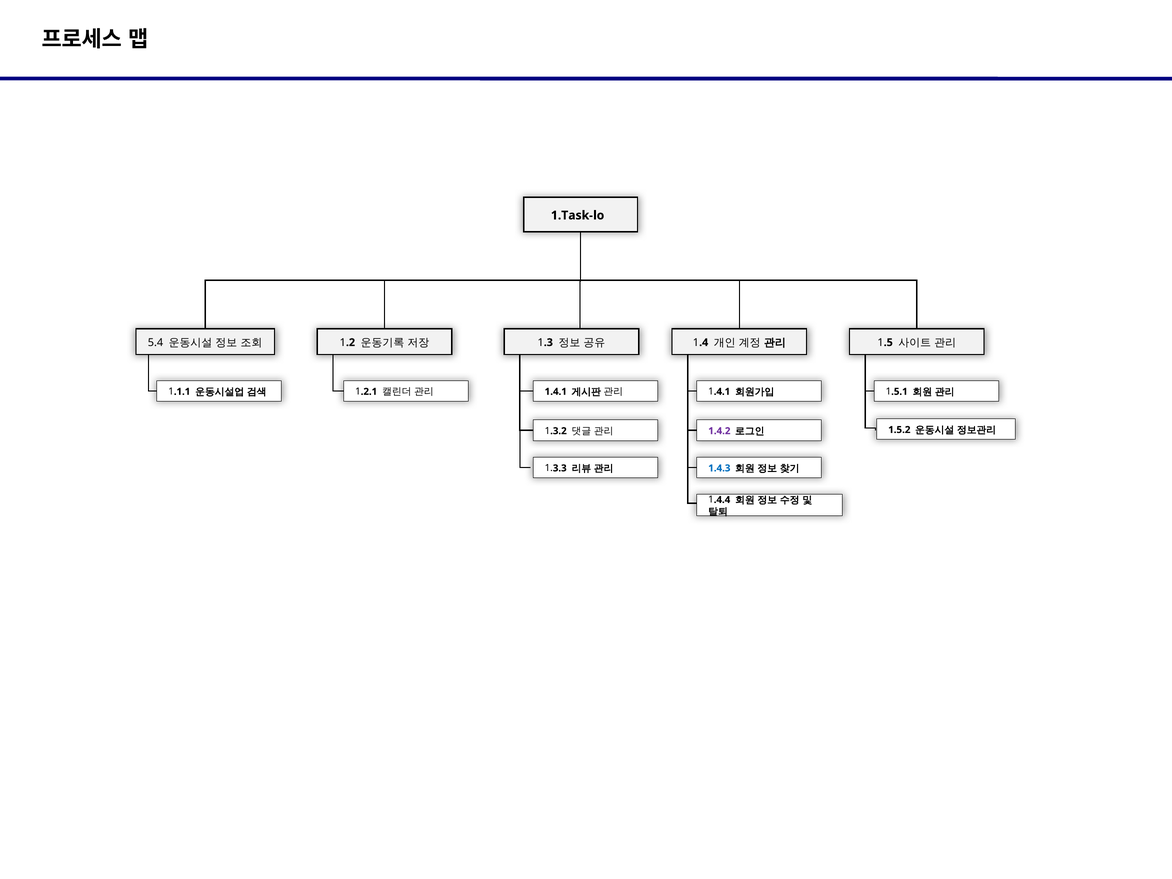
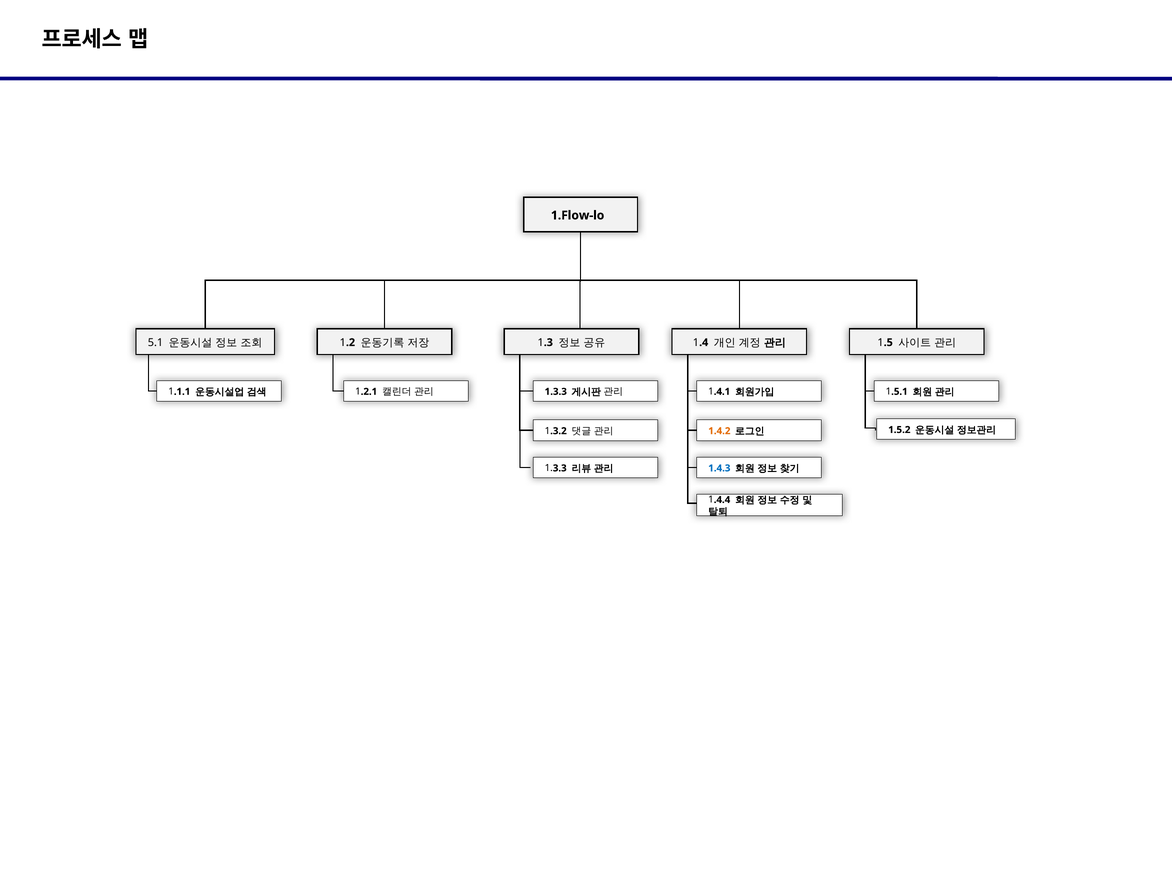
1.Task-lo: 1.Task-lo -> 1.Flow-lo (578, 215)
5.4: 5.4 -> 5.1 (156, 342)
1.4.1: 1.4.1 -> 1.3.3 (556, 392)
1.4.2 colour: purple -> orange (719, 431)
